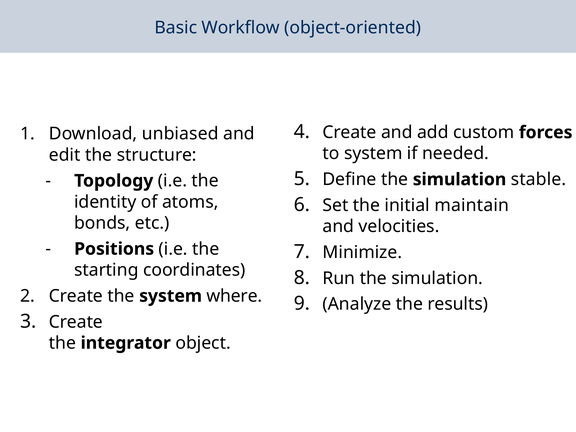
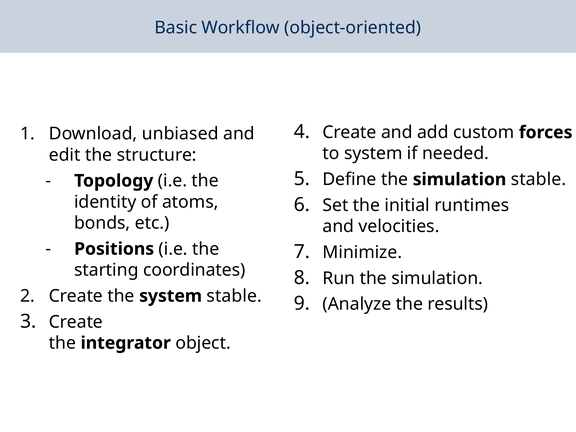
maintain: maintain -> runtimes (472, 205)
system where: where -> stable (234, 296)
